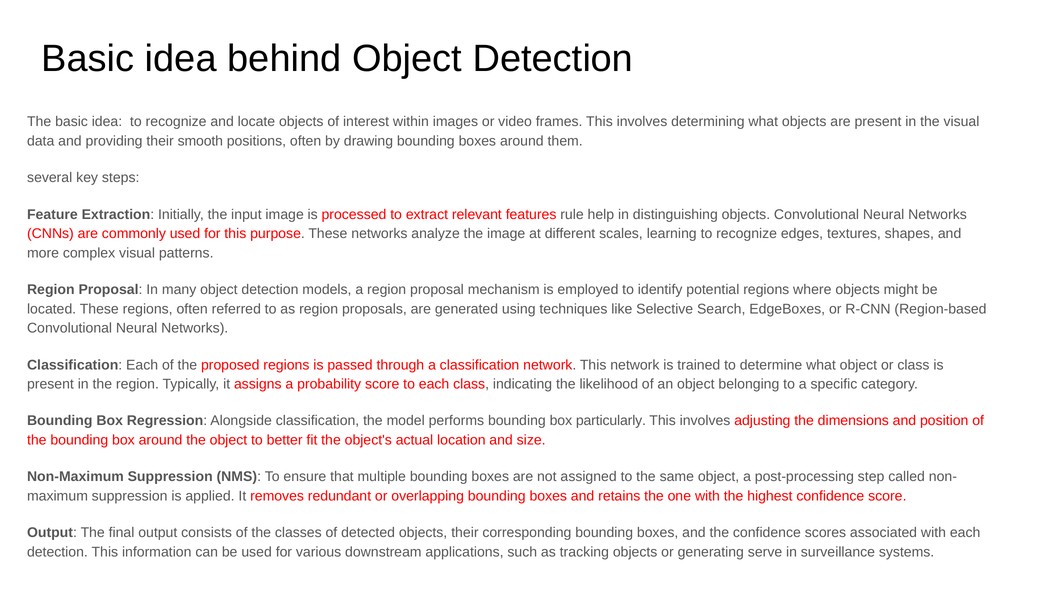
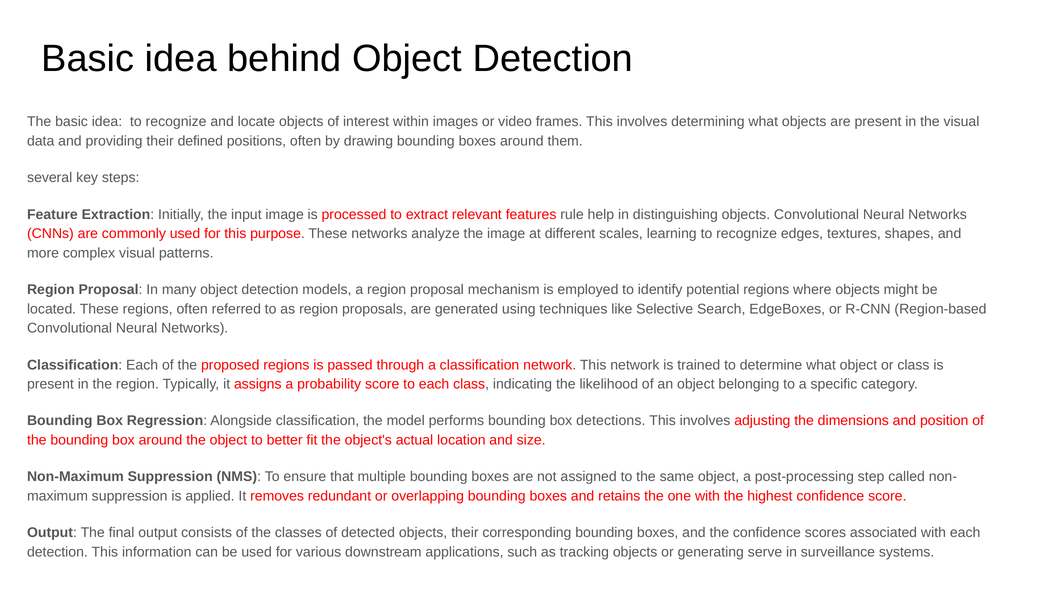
smooth: smooth -> defined (200, 141)
particularly: particularly -> detections (611, 421)
